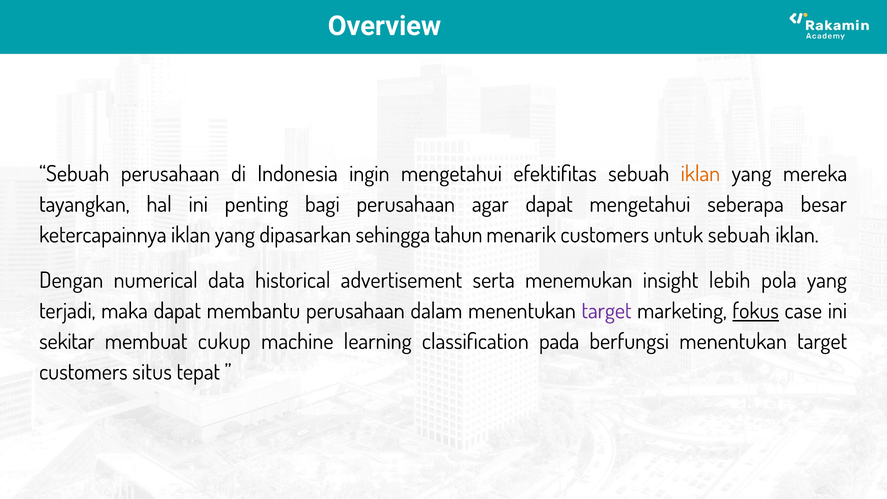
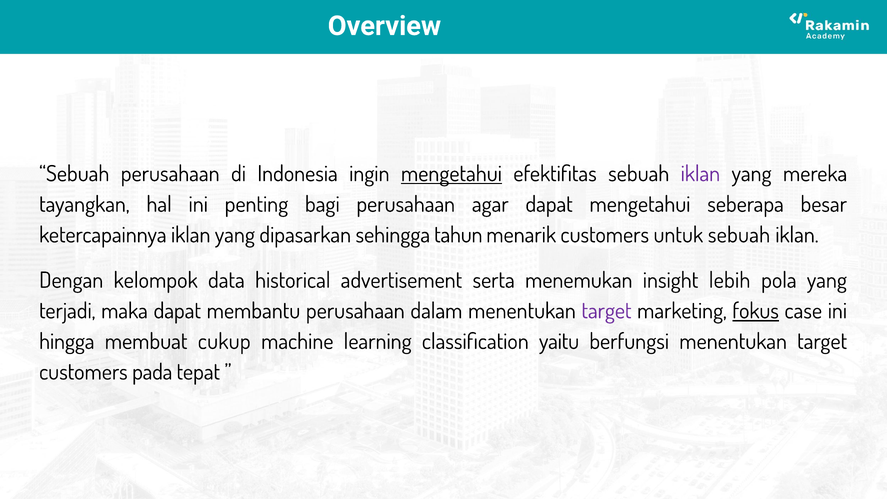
mengetahui underline: none -> present (451, 174)
iklan colour: orange -> purple (700, 174)
numerical: numerical -> kelompok (156, 280)
sekitar: sekitar -> hingga (67, 342)
pada: pada -> yaitu (559, 342)
situs: situs -> pada (152, 372)
